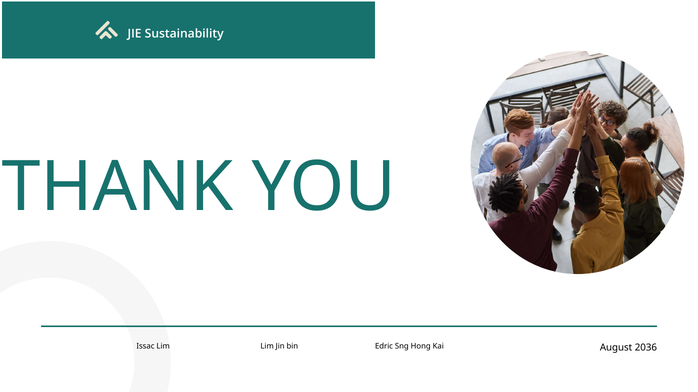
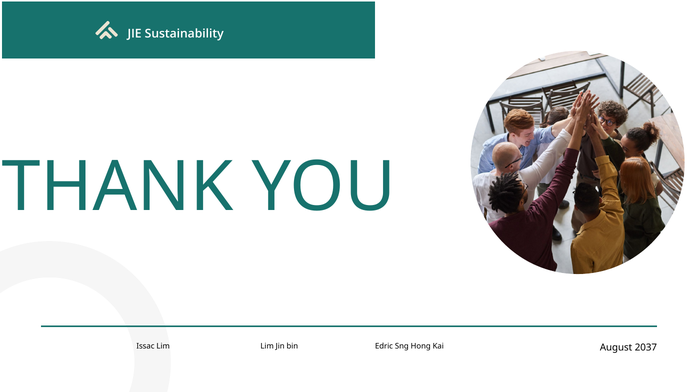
2036: 2036 -> 2037 (646, 348)
